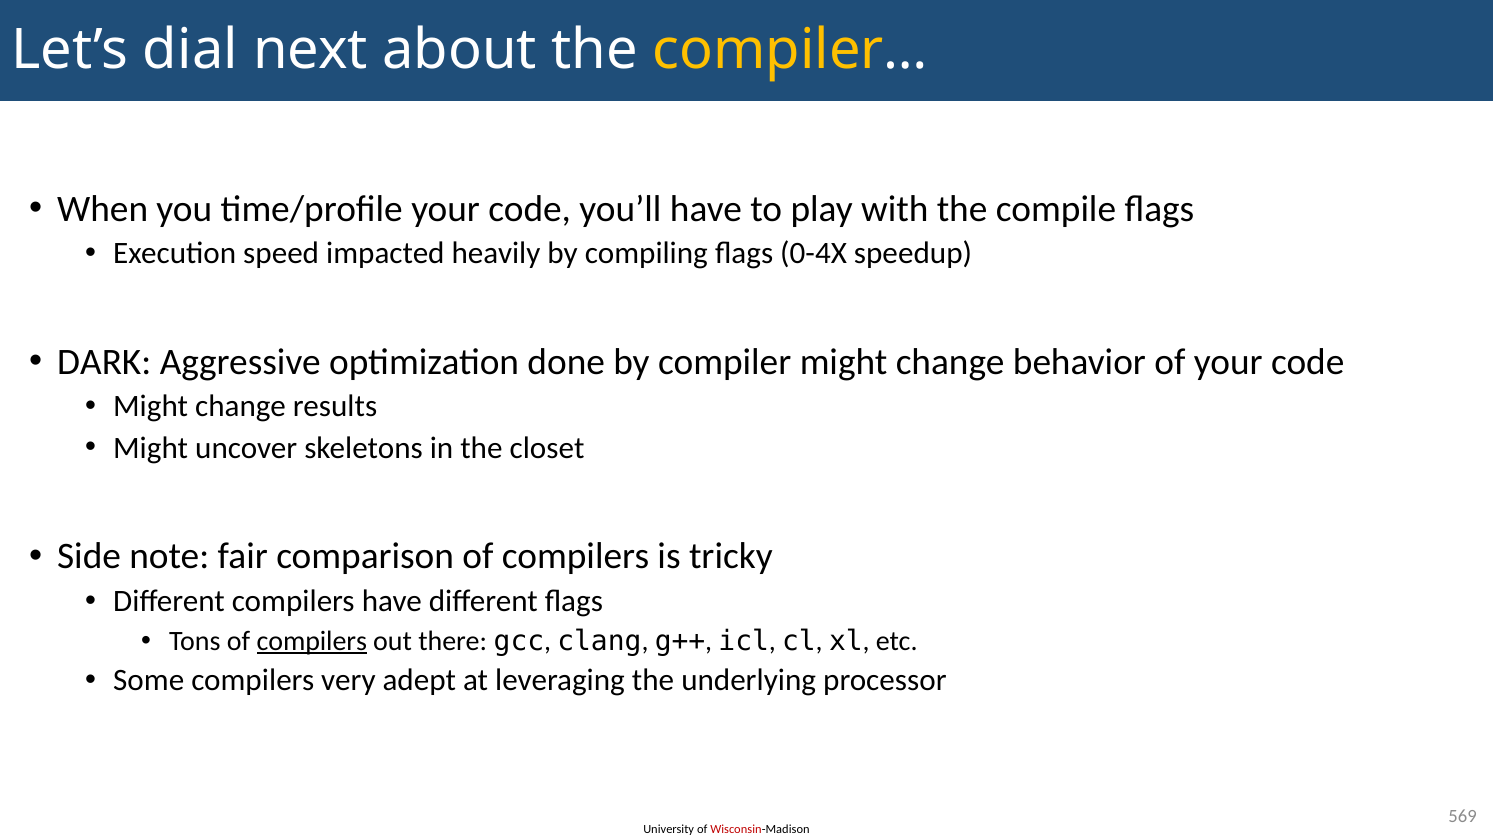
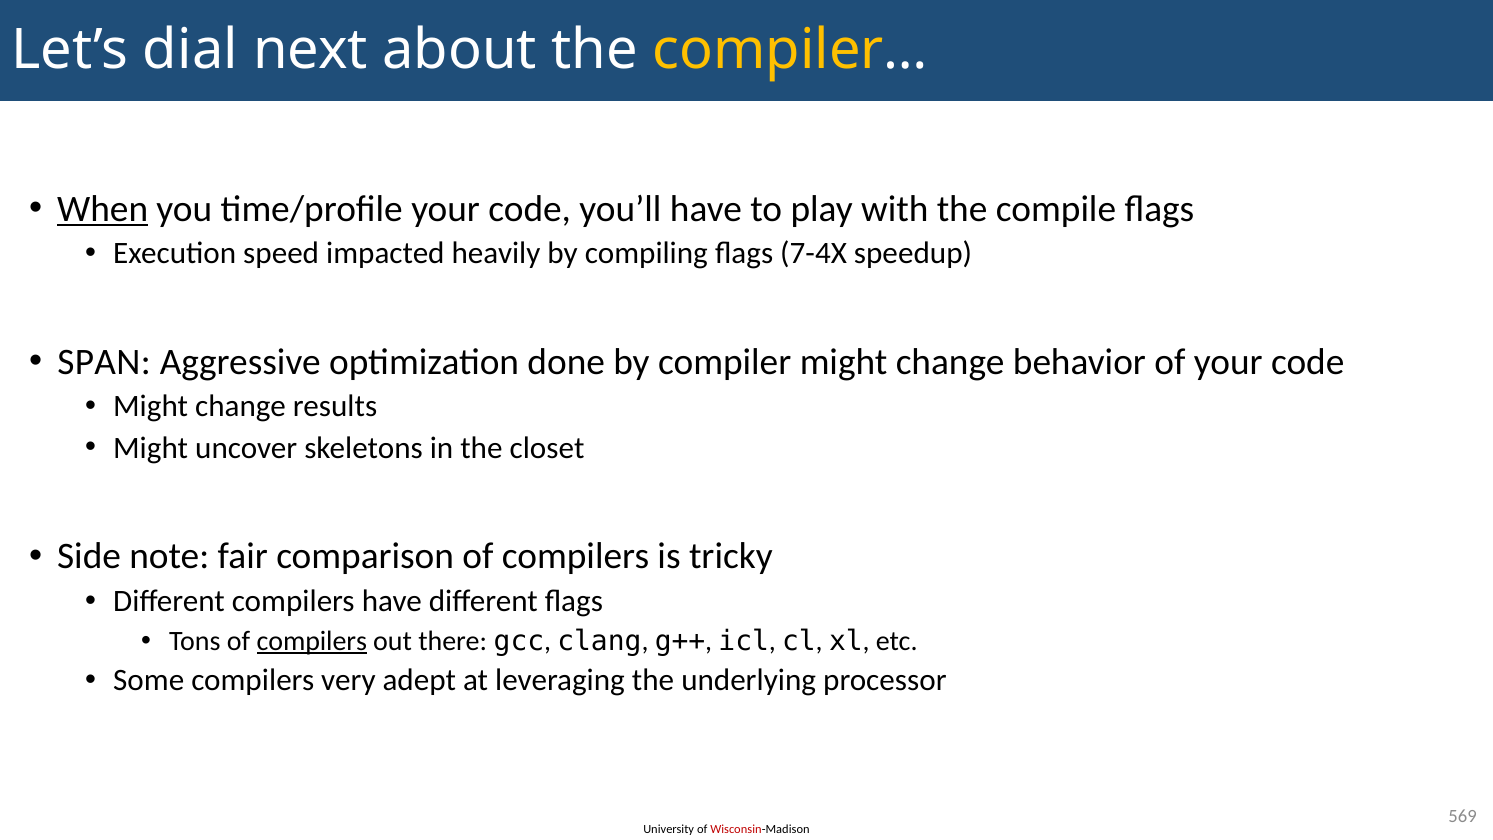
When underline: none -> present (103, 209)
0-4X: 0-4X -> 7-4X (814, 253)
DARK: DARK -> SPAN (104, 362)
